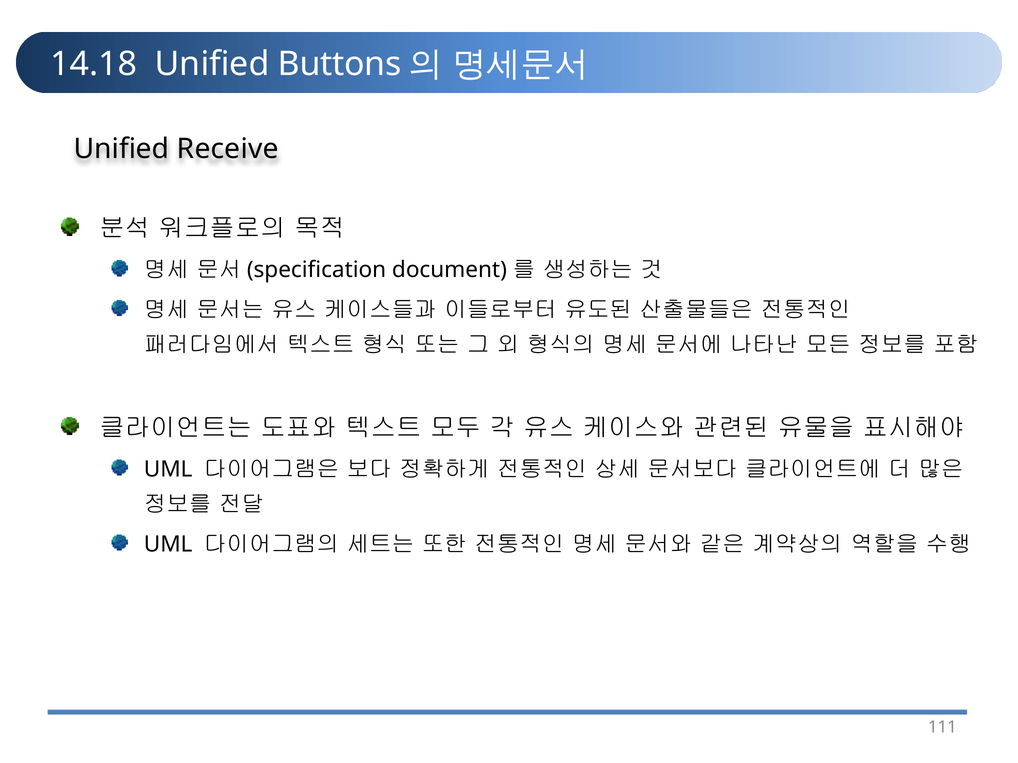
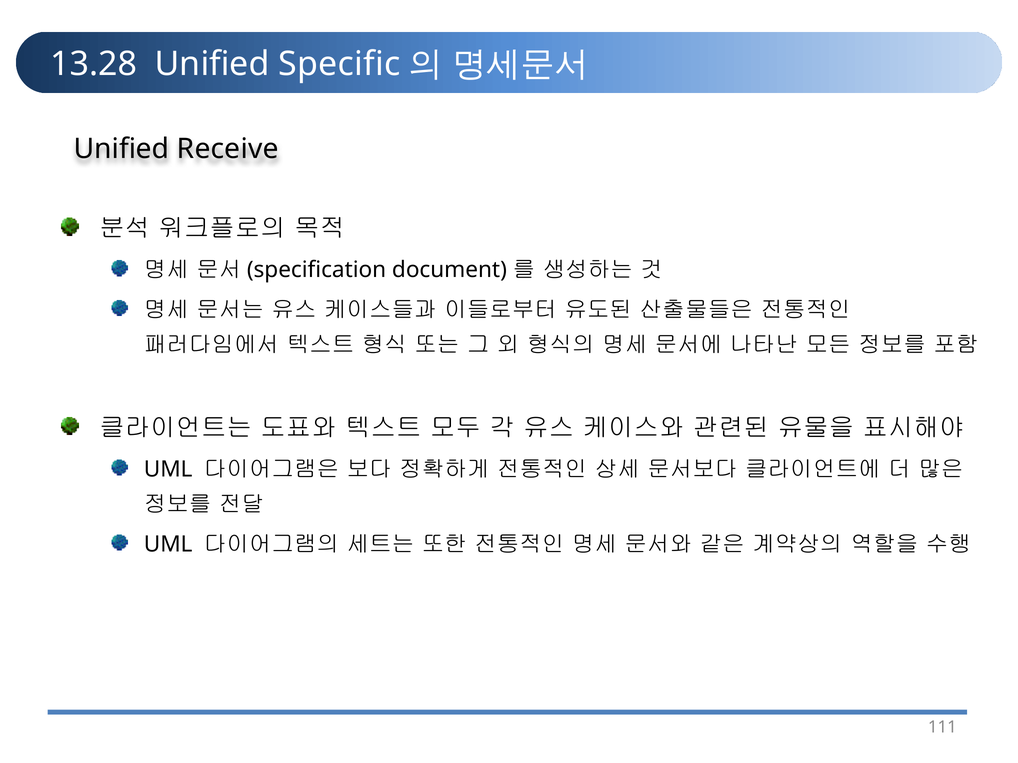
14.18: 14.18 -> 13.28 (94, 64)
Buttons: Buttons -> Specific (339, 64)
